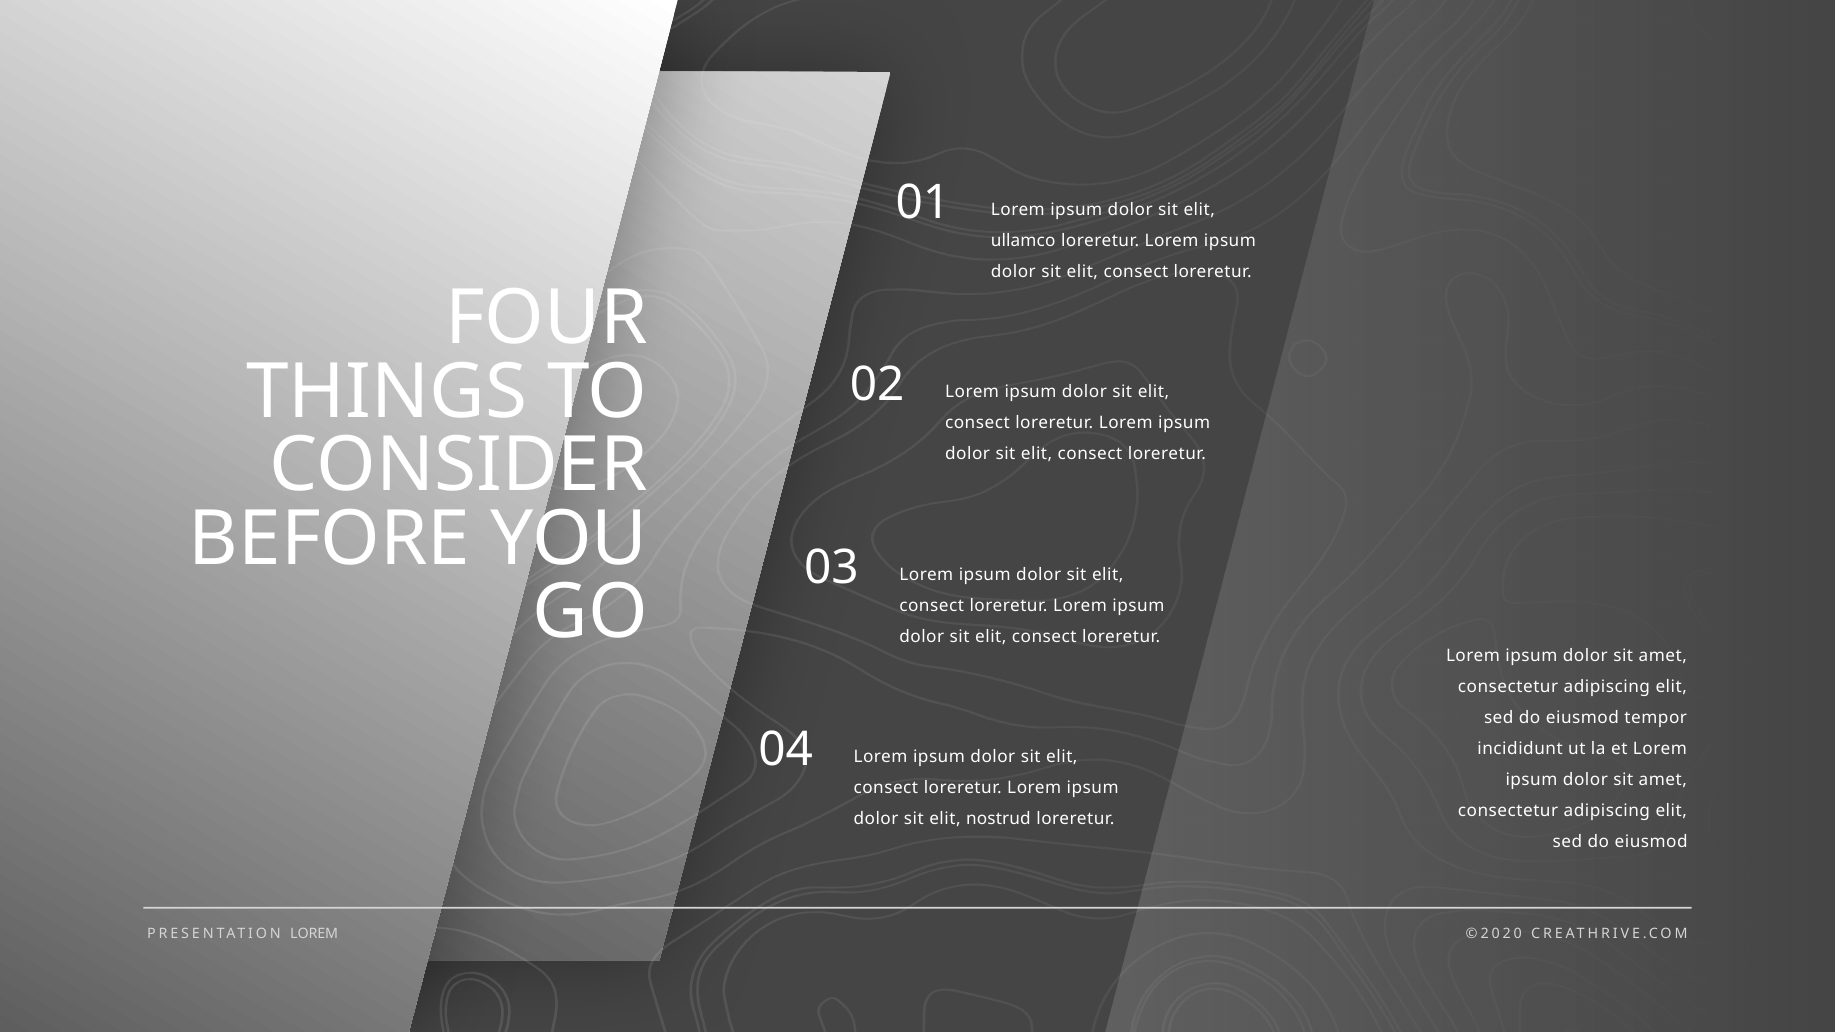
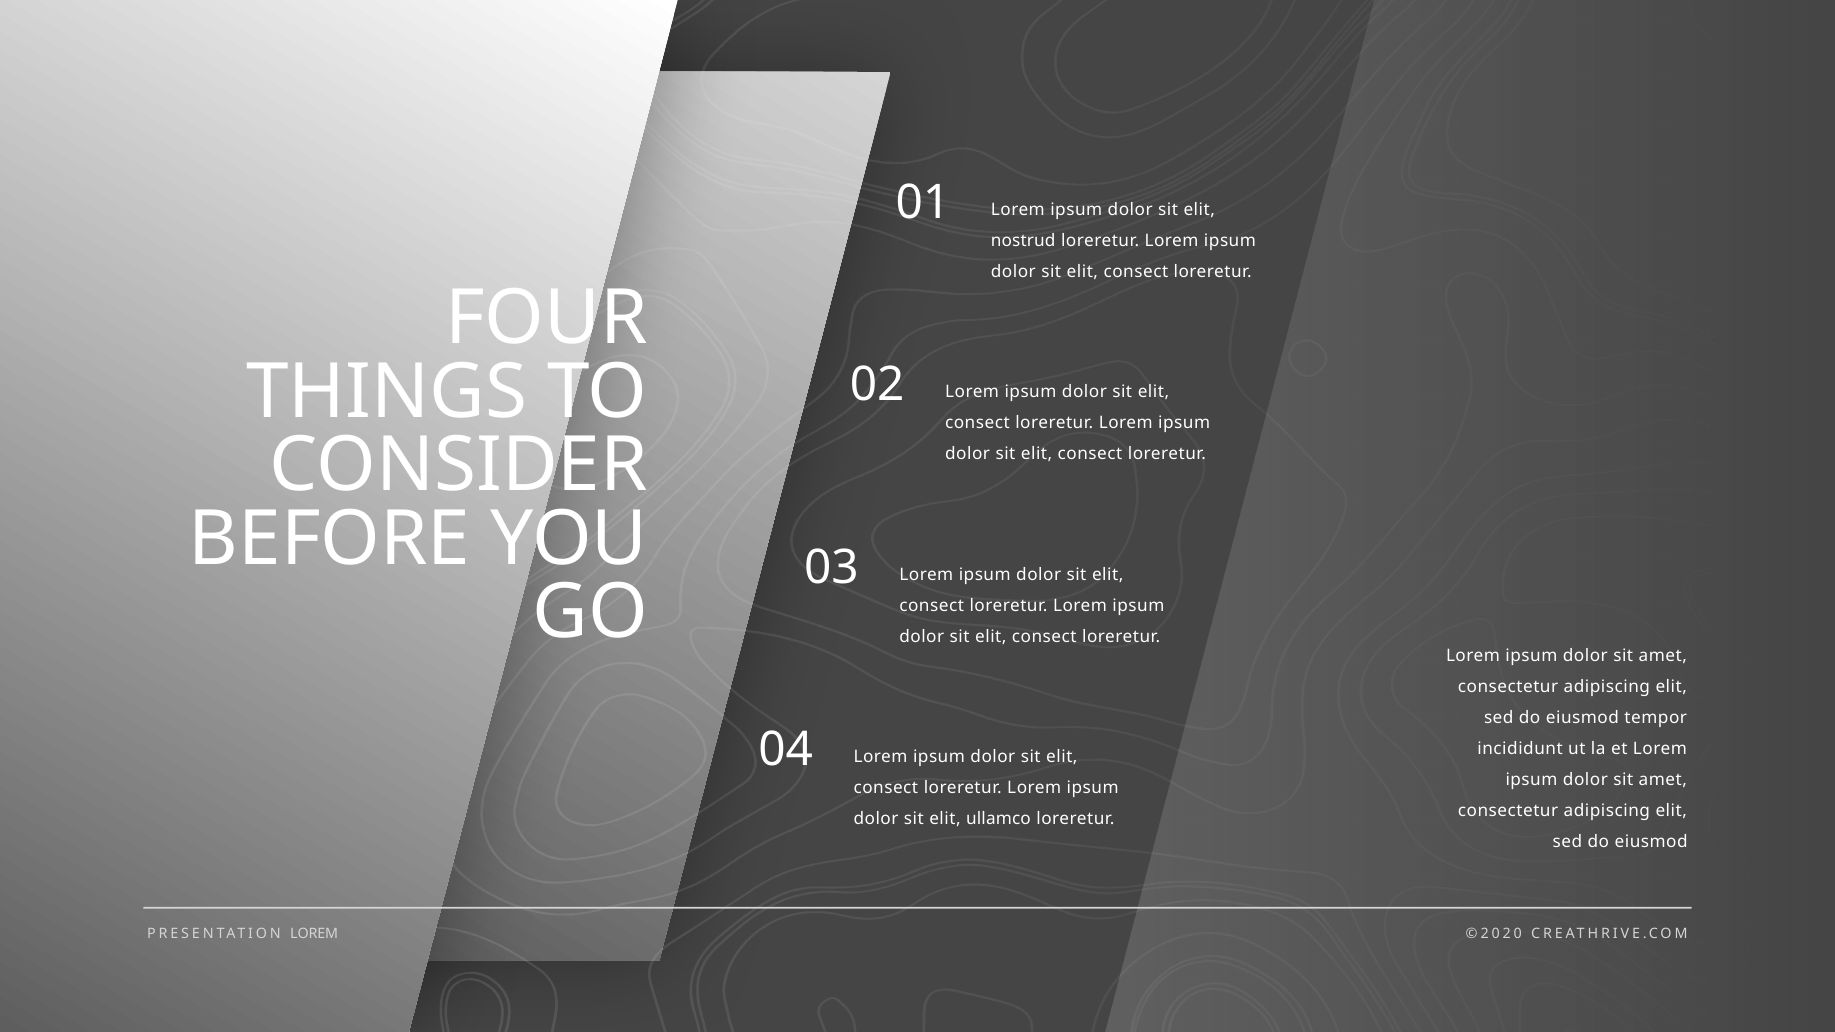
ullamco: ullamco -> nostrud (1023, 241)
nostrud: nostrud -> ullamco (998, 819)
